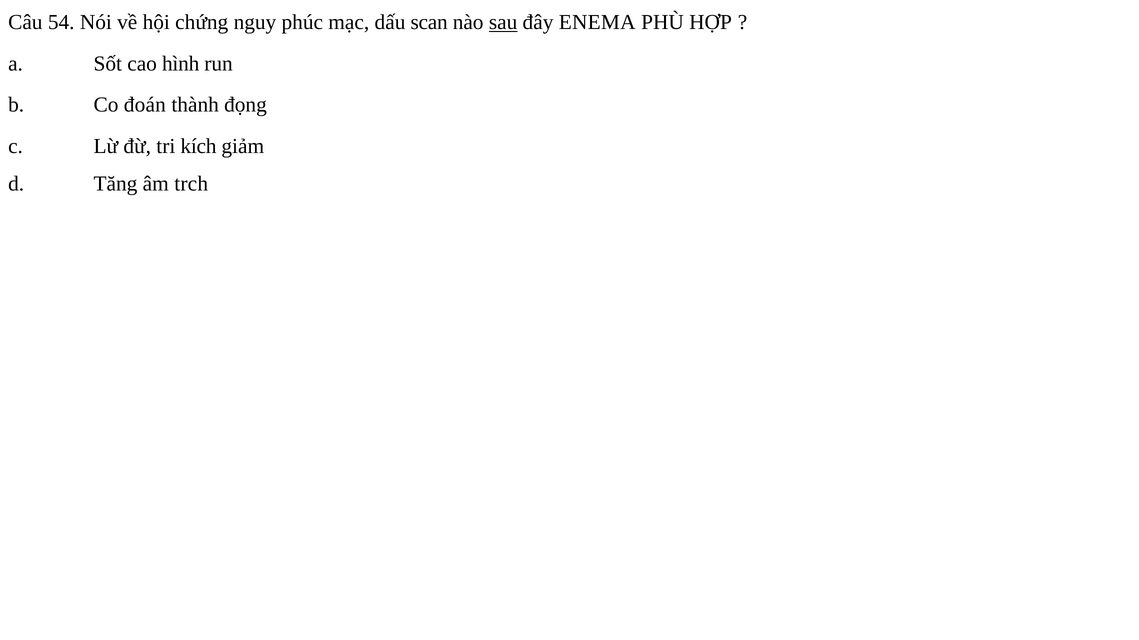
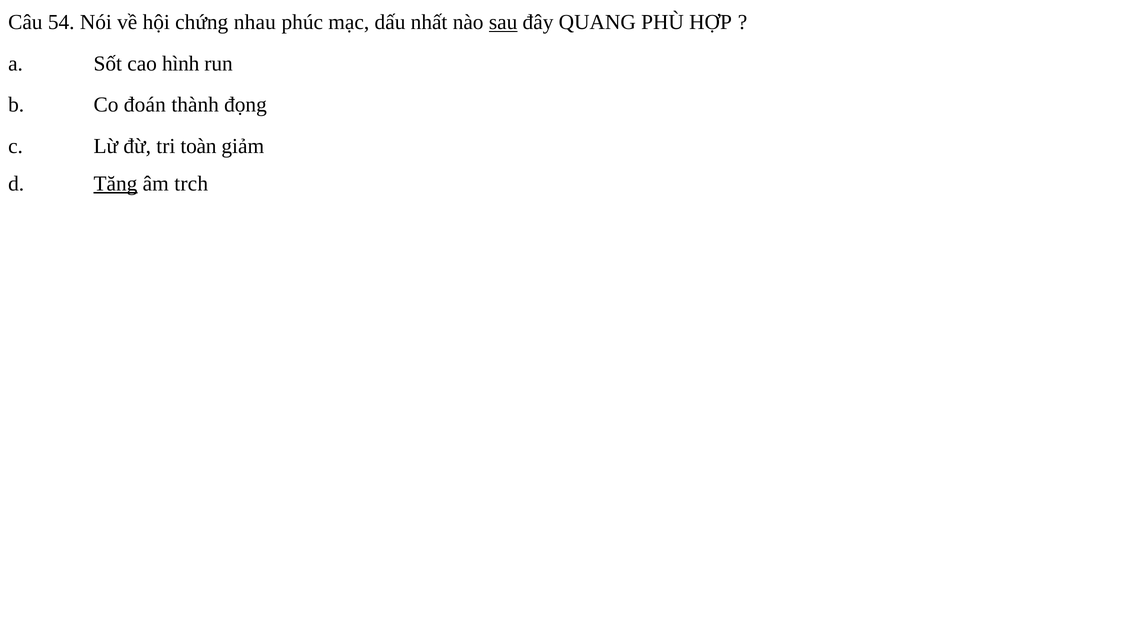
nguy: nguy -> nhau (255, 22)
scan: scan -> nhất (429, 22)
ENEMA: ENEMA -> QUANG (597, 22)
kích: kích -> toàn (198, 146)
Tăng underline: none -> present (116, 184)
